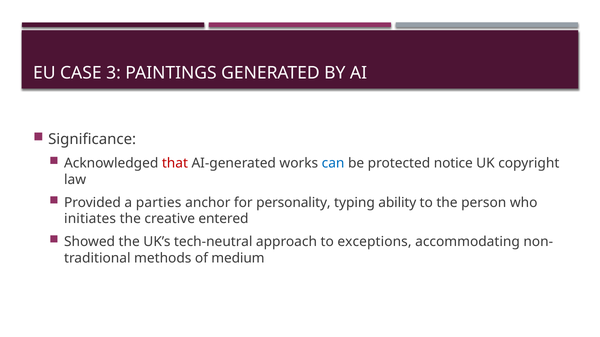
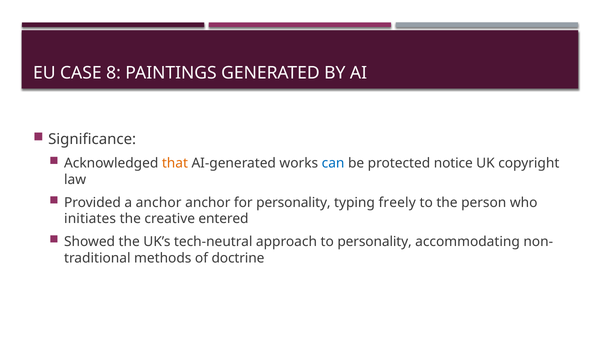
3: 3 -> 8 (113, 73)
that colour: red -> orange (175, 163)
a parties: parties -> anchor (159, 203)
ability: ability -> freely (397, 203)
to exceptions: exceptions -> personality (375, 242)
medium: medium -> doctrine (238, 259)
